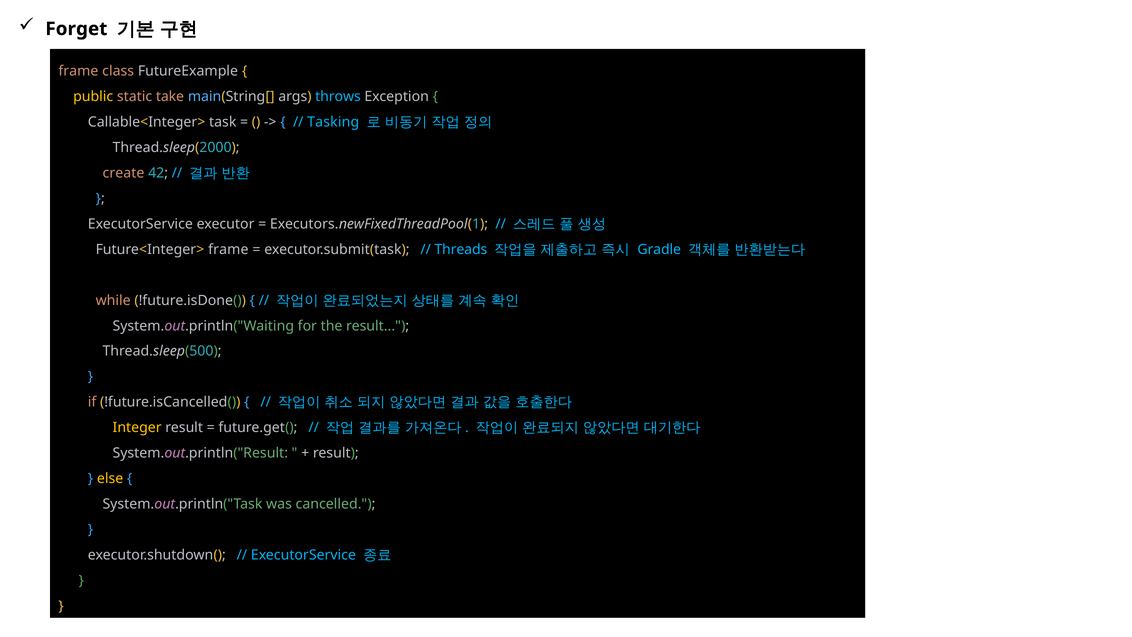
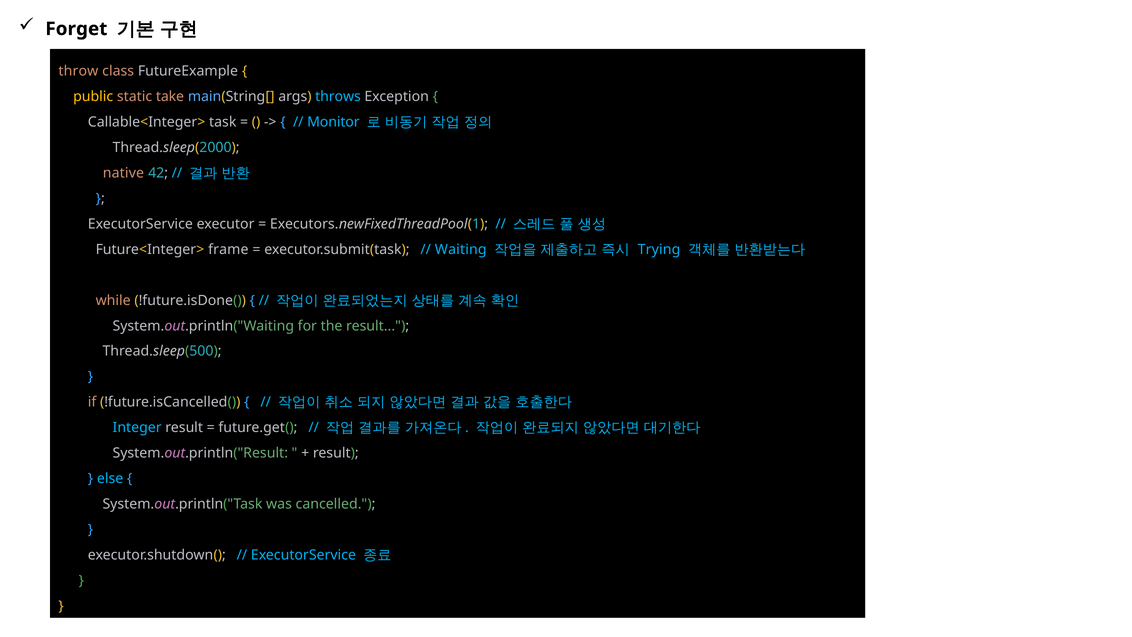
frame: frame -> throw (78, 71)
Tasking: Tasking -> Monitor (333, 122)
create: create -> native (123, 173)
Threads: Threads -> Waiting (461, 249)
Gradle: Gradle -> Trying (659, 249)
Integer colour: yellow -> light blue (137, 428)
else colour: yellow -> light blue (110, 479)
